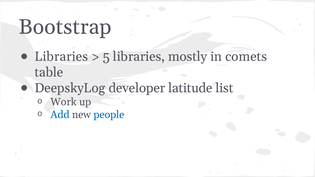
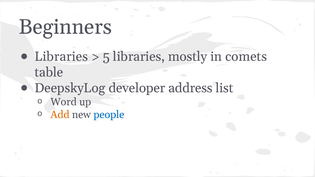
Bootstrap: Bootstrap -> Beginners (65, 27)
latitude: latitude -> address (190, 88)
Work: Work -> Word (64, 102)
Add colour: blue -> orange (60, 115)
